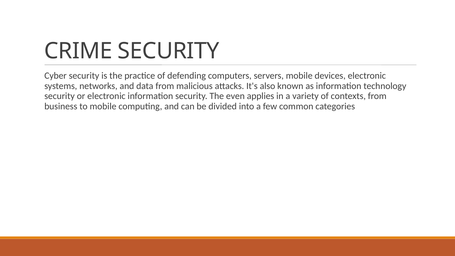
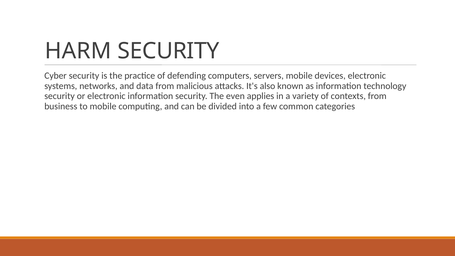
CRIME: CRIME -> HARM (78, 51)
